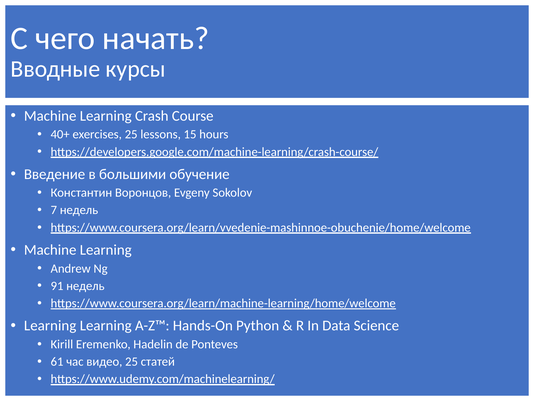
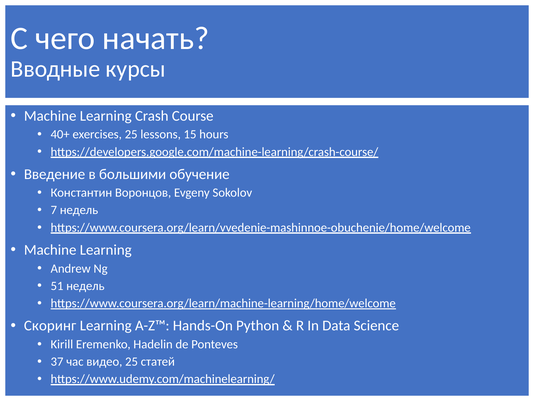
91: 91 -> 51 (57, 286)
Learning: Learning -> Скоринг (50, 325)
61: 61 -> 37 (57, 361)
